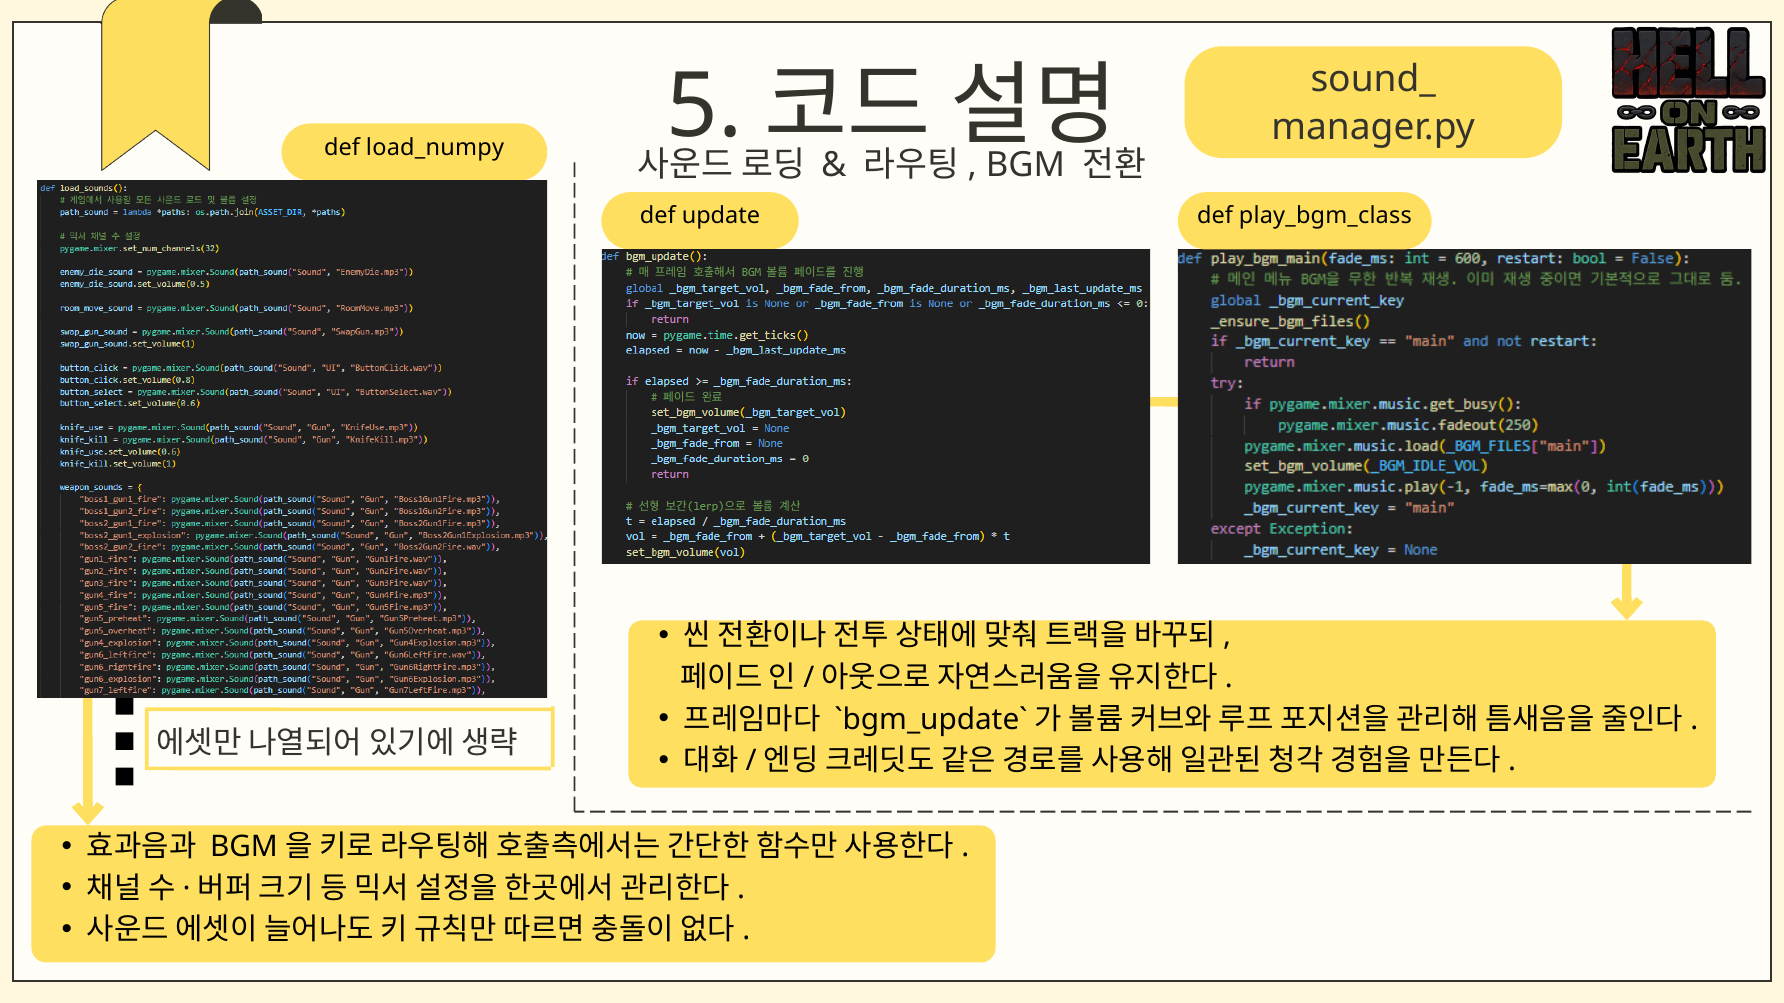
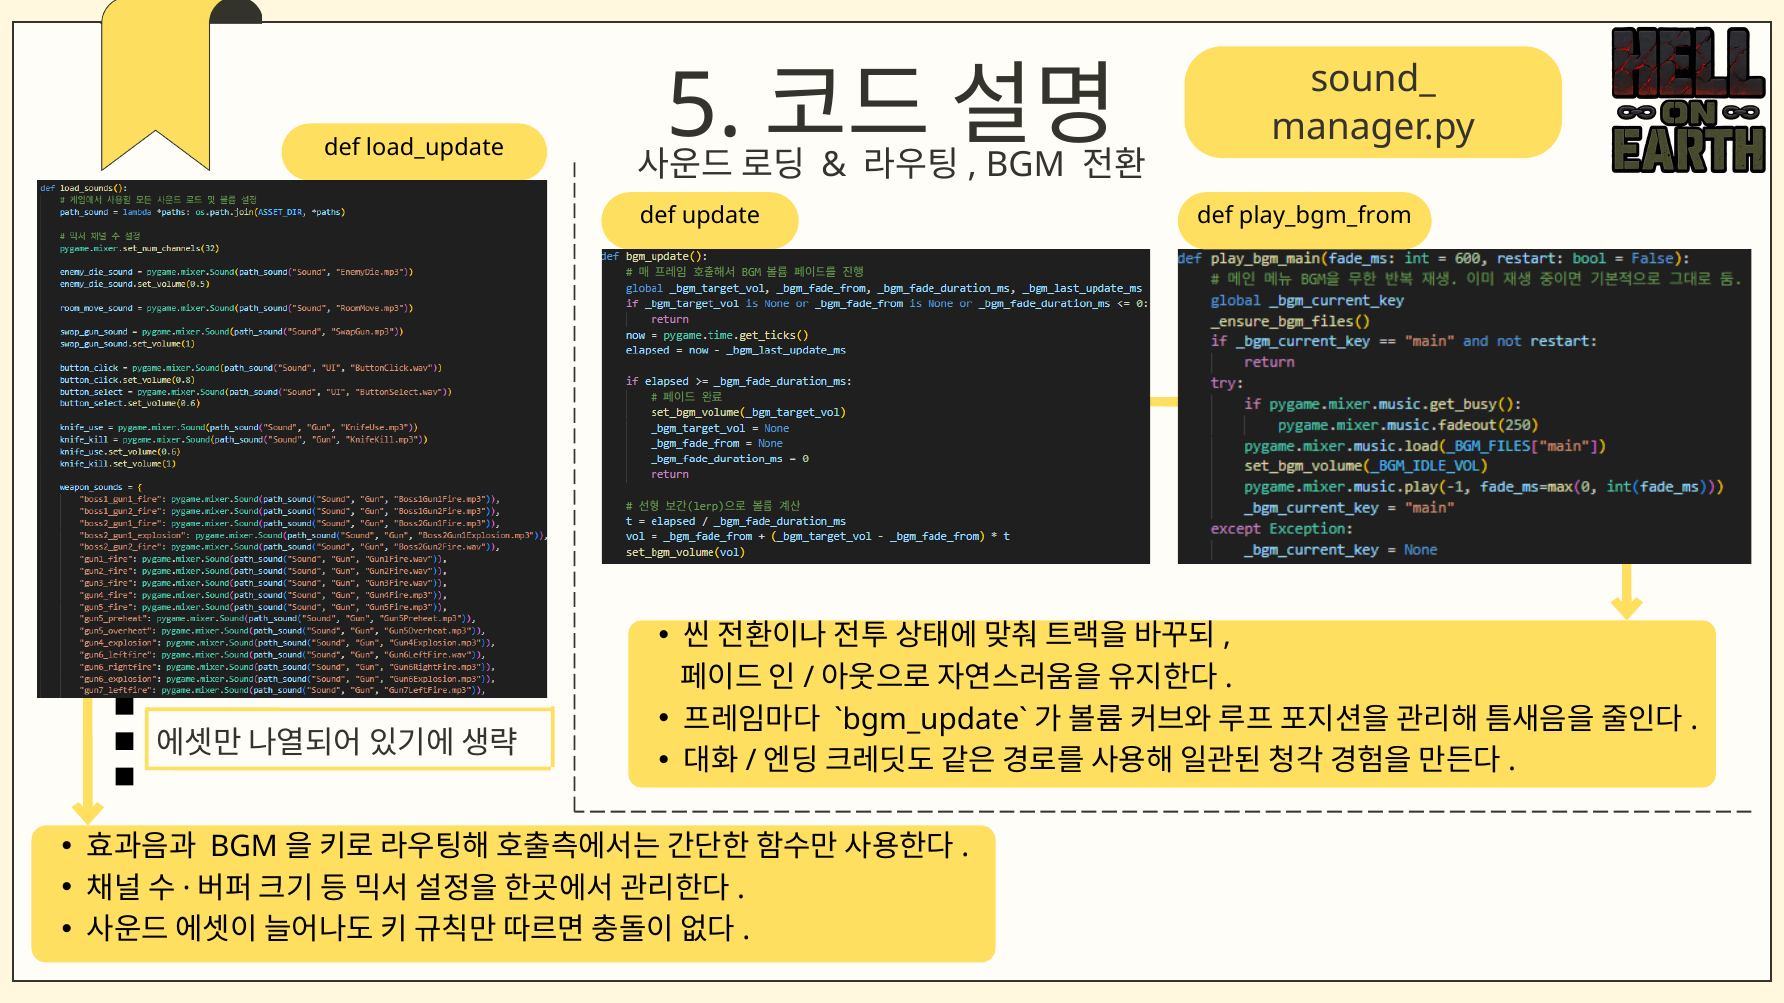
load_numpy: load_numpy -> load_update (435, 147)
play_bgm_class: play_bgm_class -> play_bgm_from (1325, 216)
